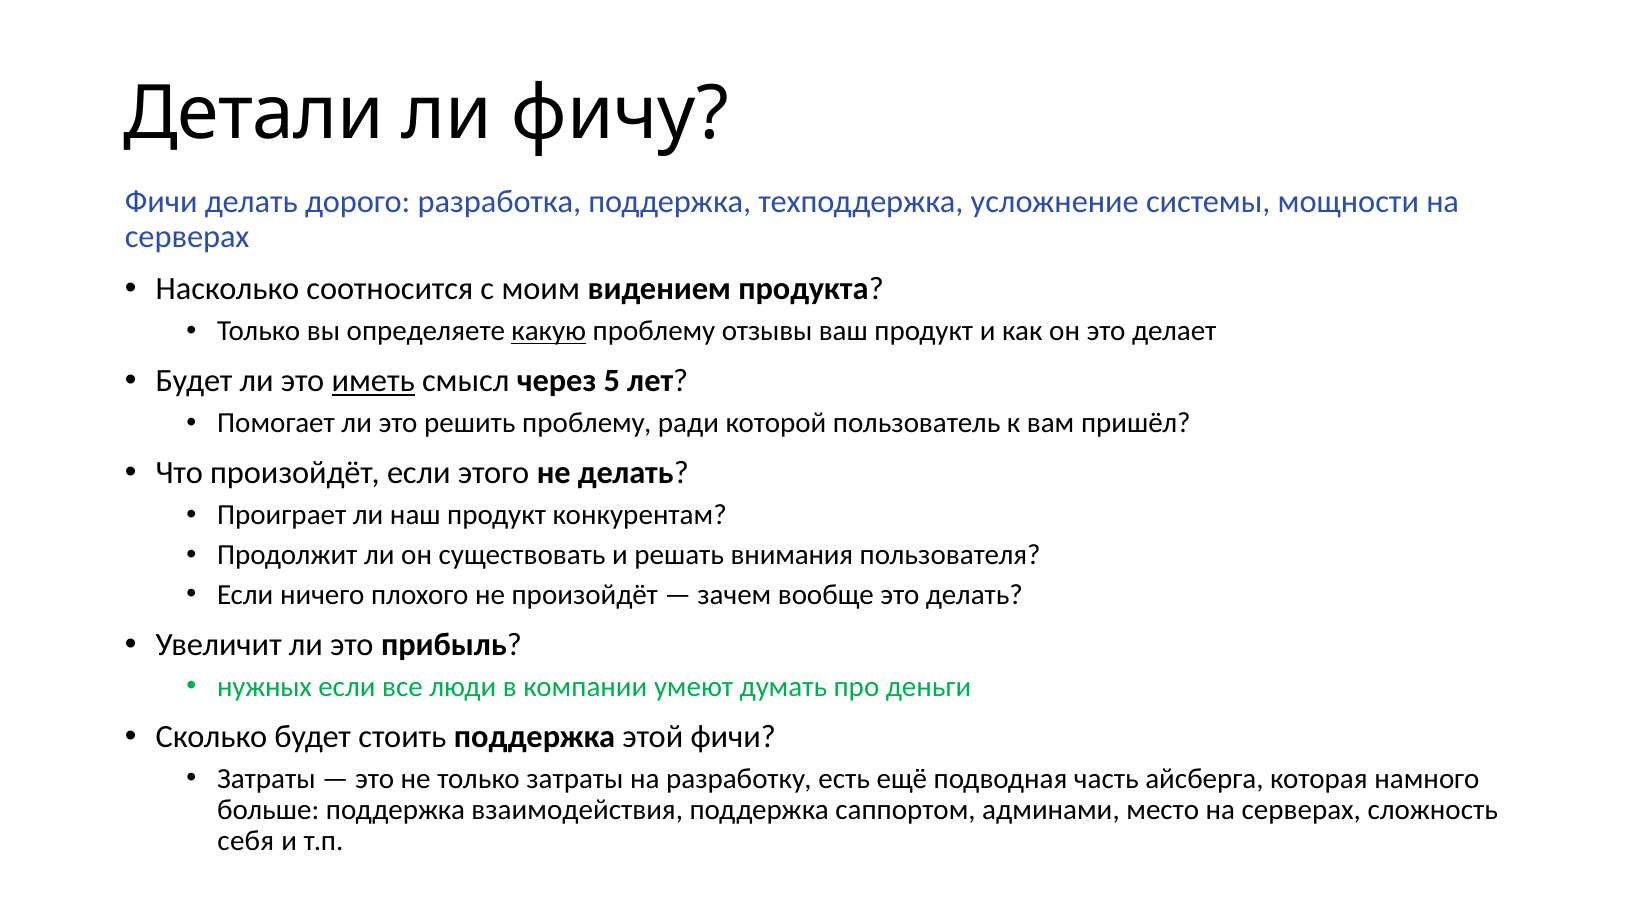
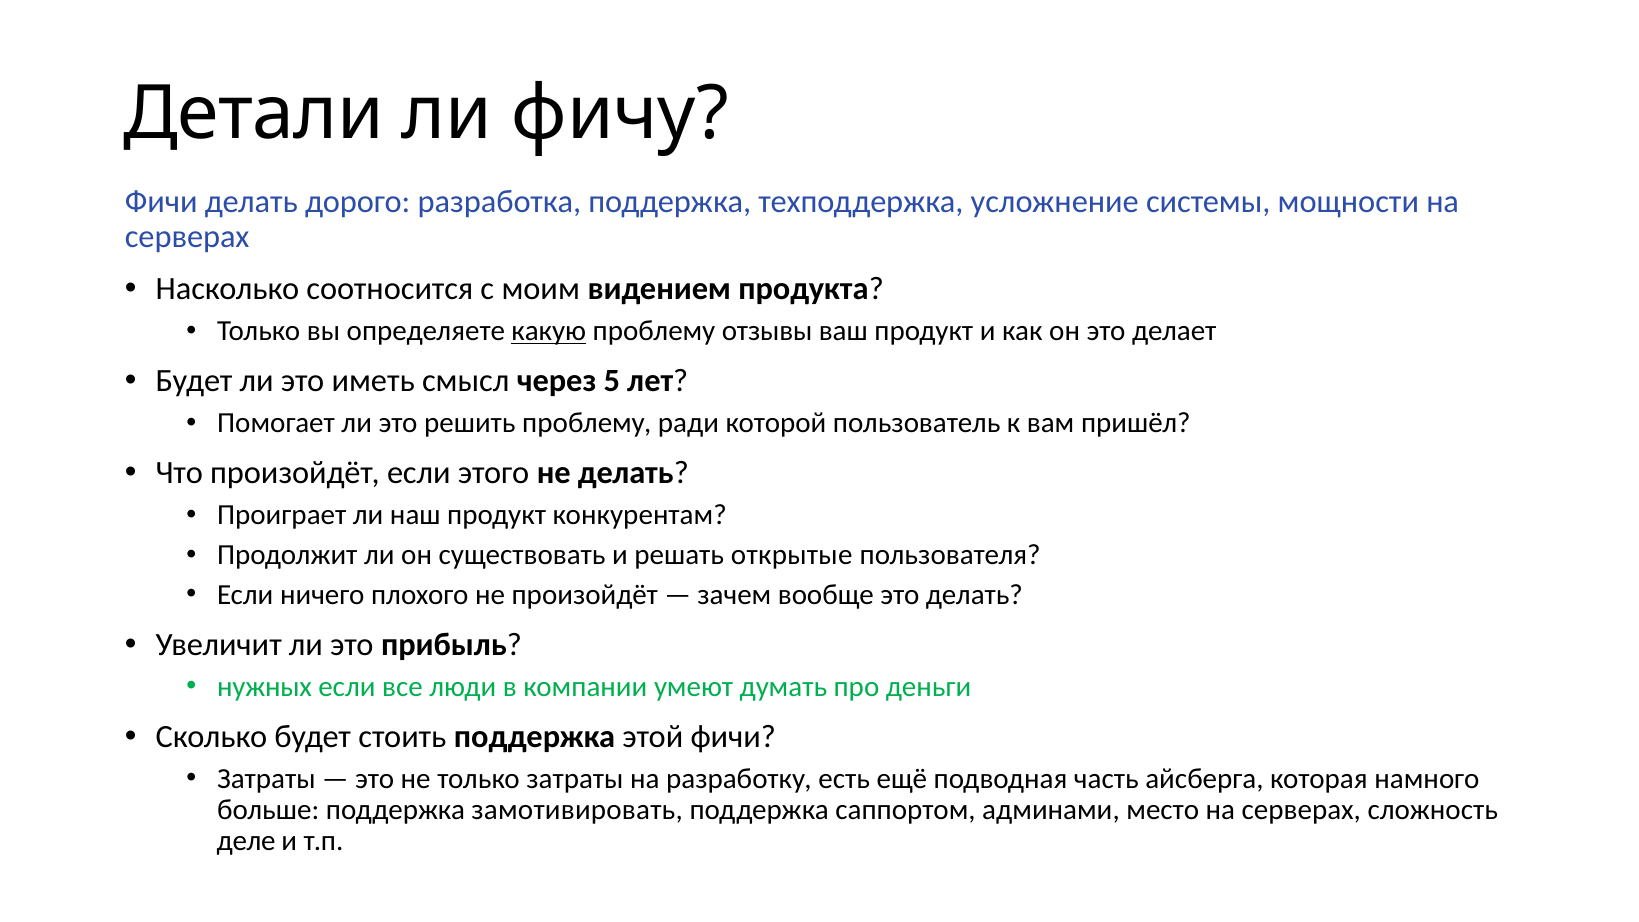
иметь underline: present -> none (373, 381)
внимания: внимания -> открытые (792, 555)
взаимодействия: взаимодействия -> замотивировать (577, 810)
себя: себя -> деле (246, 841)
